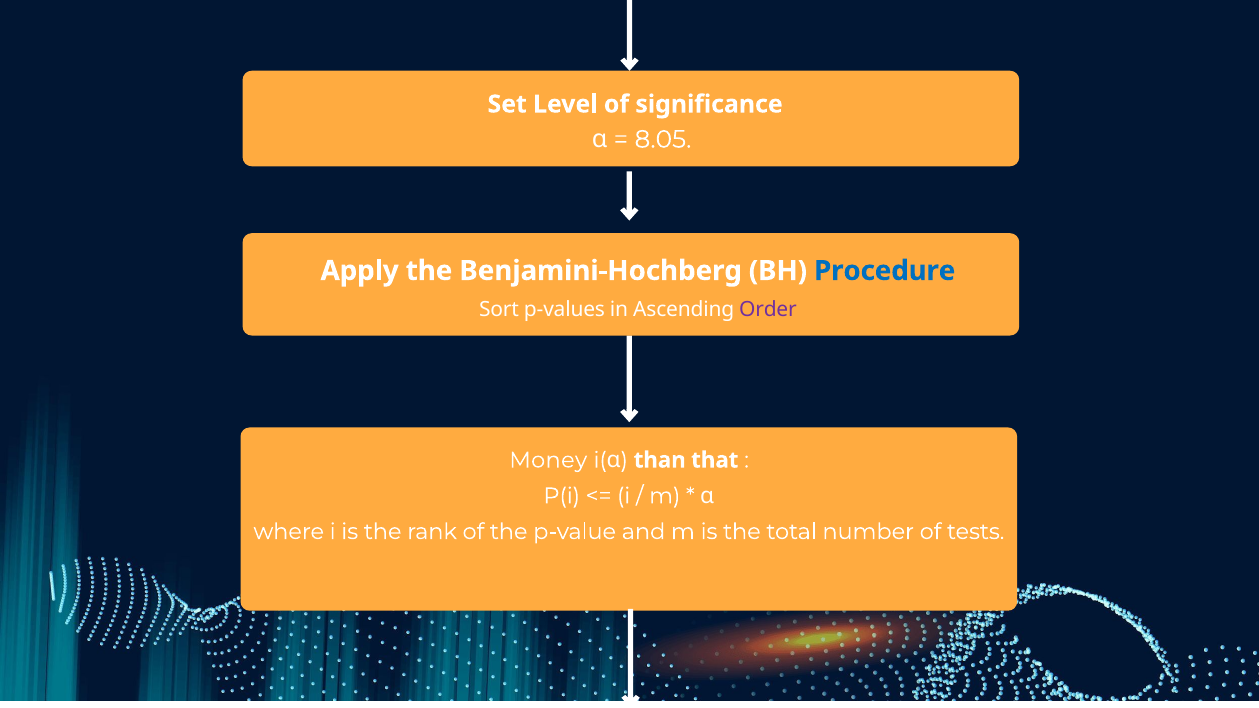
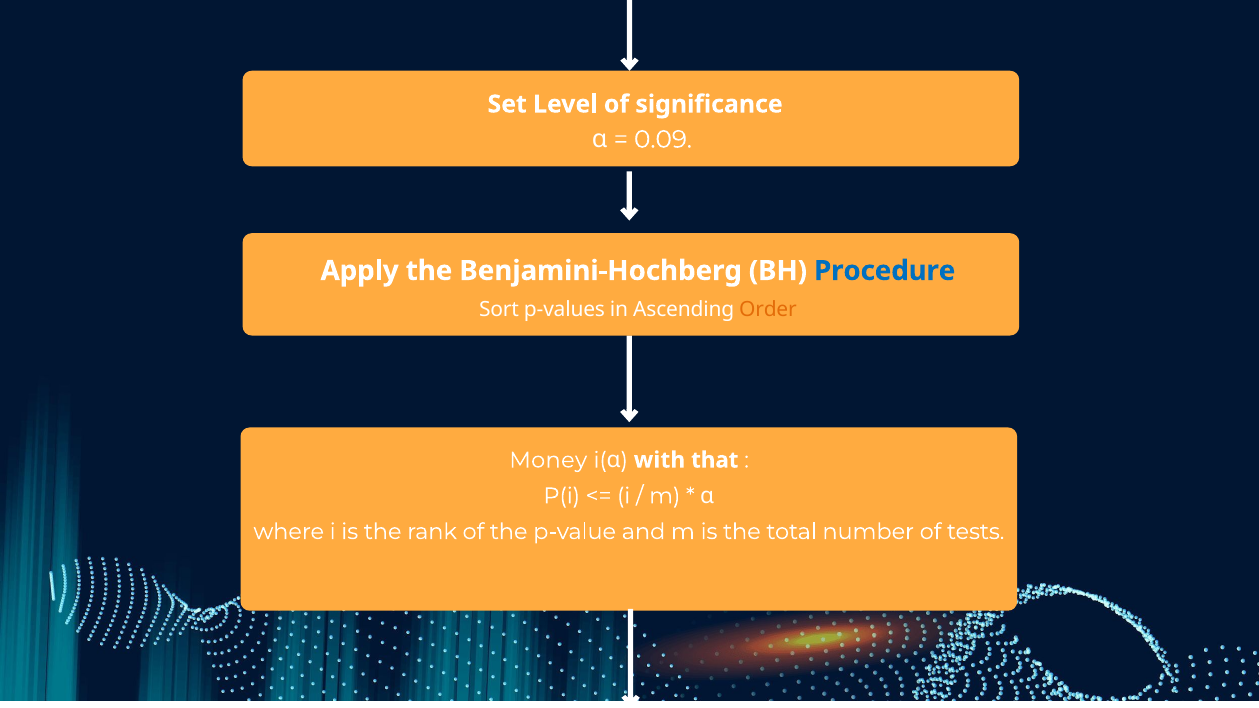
8.05: 8.05 -> 0.09 (663, 139)
Order colour: purple -> orange (768, 310)
than: than -> with (660, 460)
